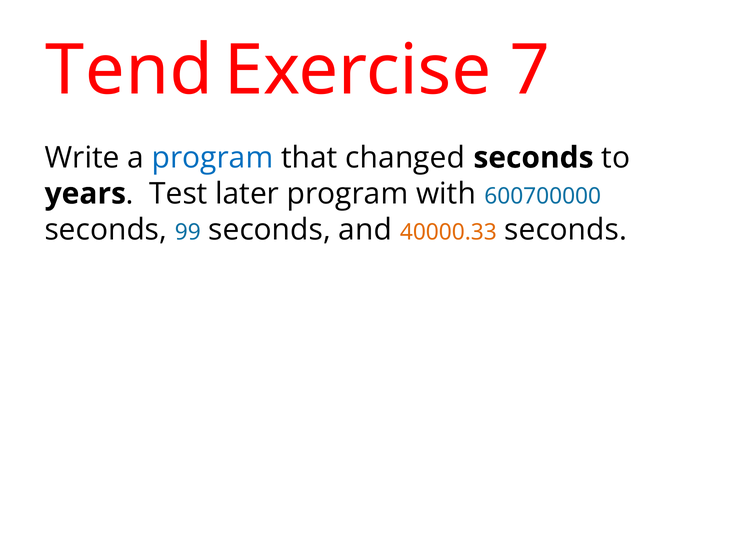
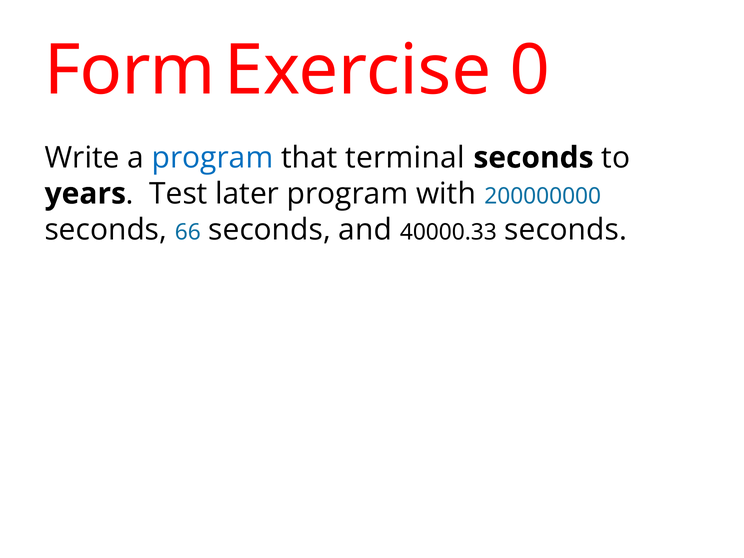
Tend: Tend -> Form (130, 71)
7: 7 -> 0 (530, 71)
changed: changed -> terminal (405, 158)
600700000: 600700000 -> 200000000 (543, 196)
99: 99 -> 66 (188, 232)
40000.33 colour: orange -> black (448, 232)
